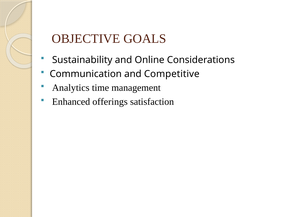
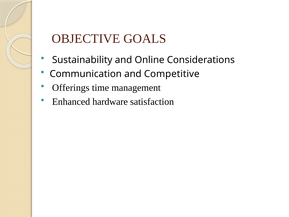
Analytics: Analytics -> Offerings (71, 88)
offerings: offerings -> hardware (110, 102)
